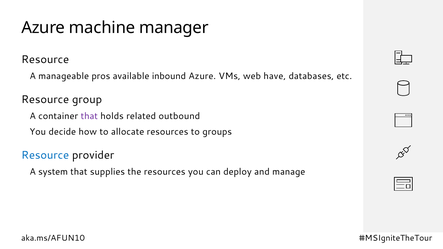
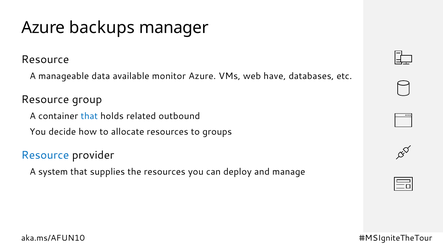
machine: machine -> backups (102, 28)
pros: pros -> data (101, 76)
inbound: inbound -> monitor (169, 76)
that colour: purple -> blue (89, 116)
